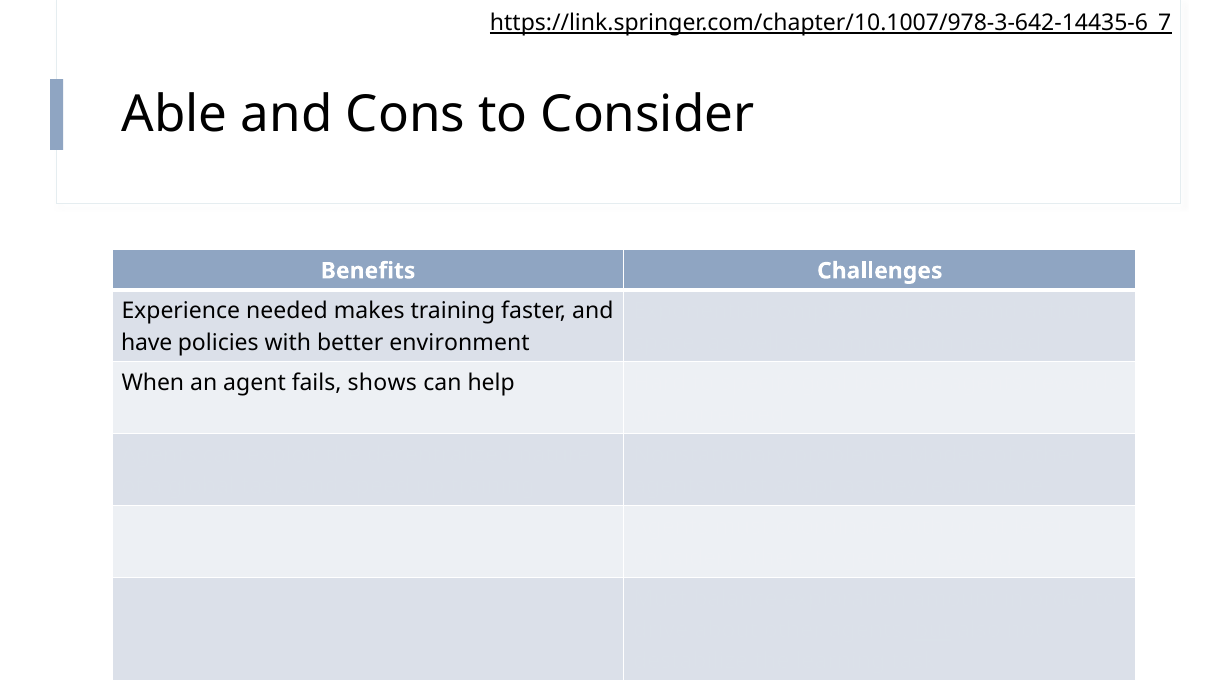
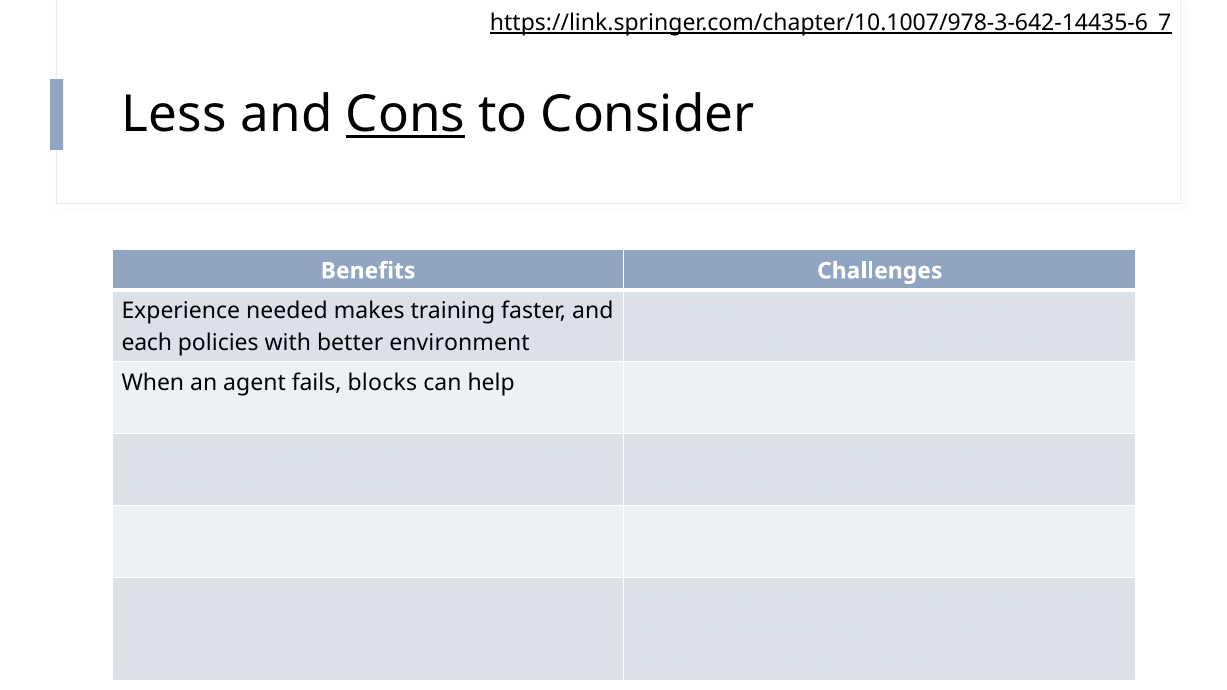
Able: Able -> Less (174, 114)
Cons underline: none -> present (405, 114)
have: have -> each (147, 343)
shows: shows -> blocks (382, 383)
